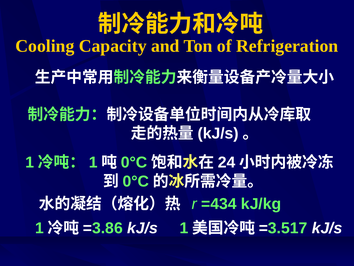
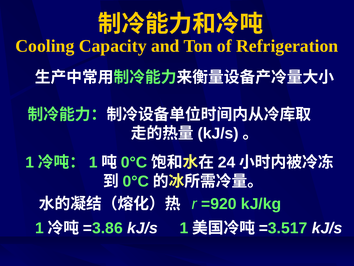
=434: =434 -> =920 (219, 203)
